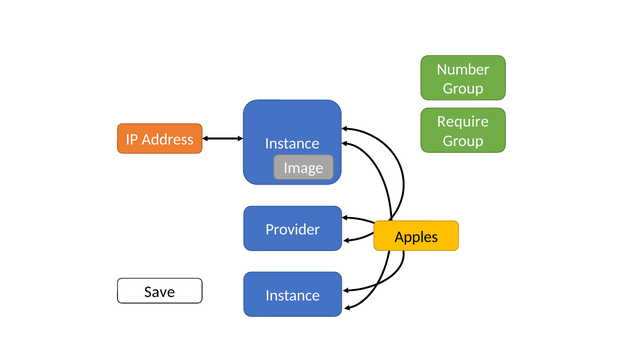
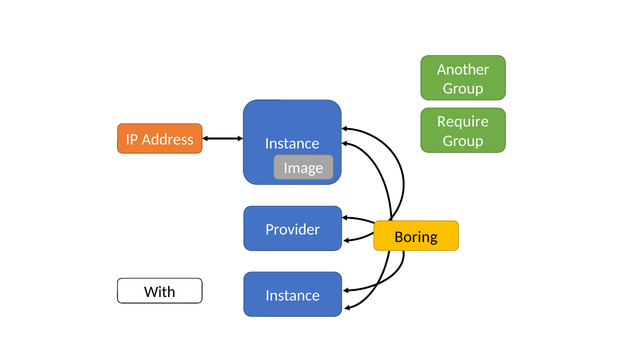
Number: Number -> Another (463, 69)
Apples: Apples -> Boring (416, 237)
Save: Save -> With (160, 292)
